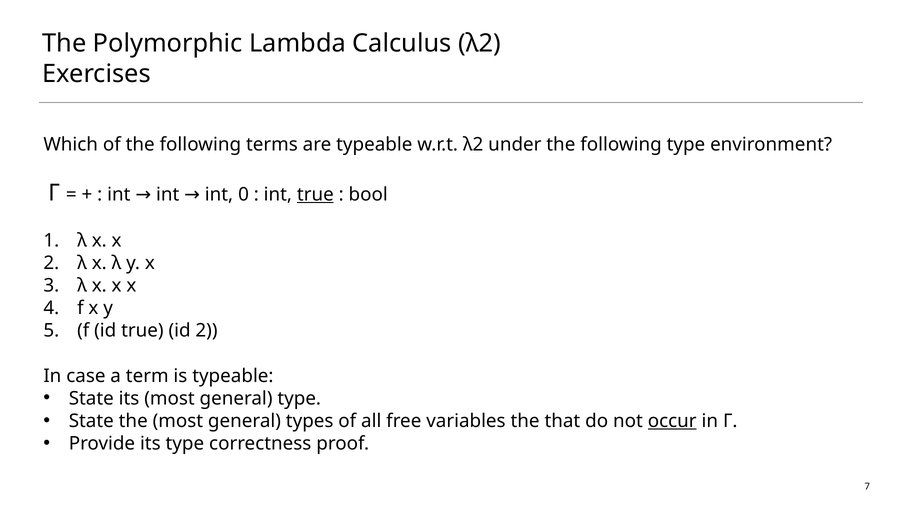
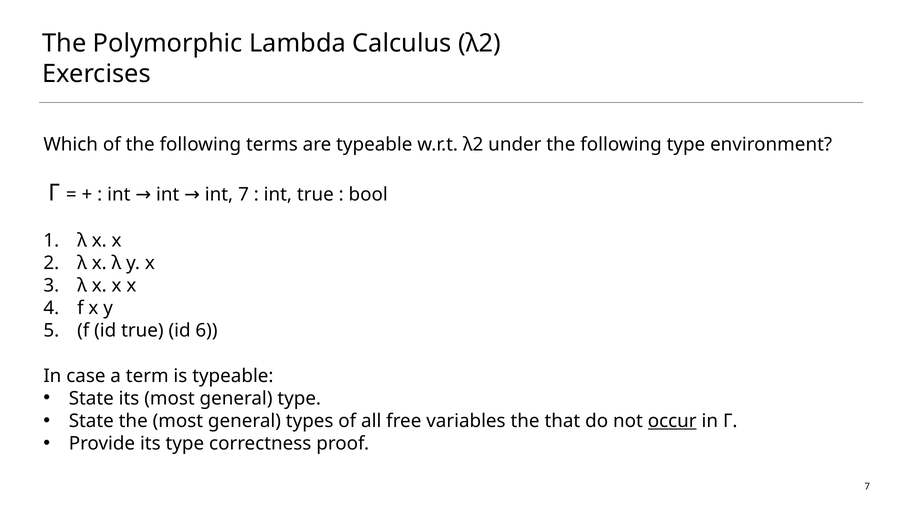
int 0: 0 -> 7 (244, 195)
true underline: present -> none (315, 195)
id 2: 2 -> 6 (206, 331)
